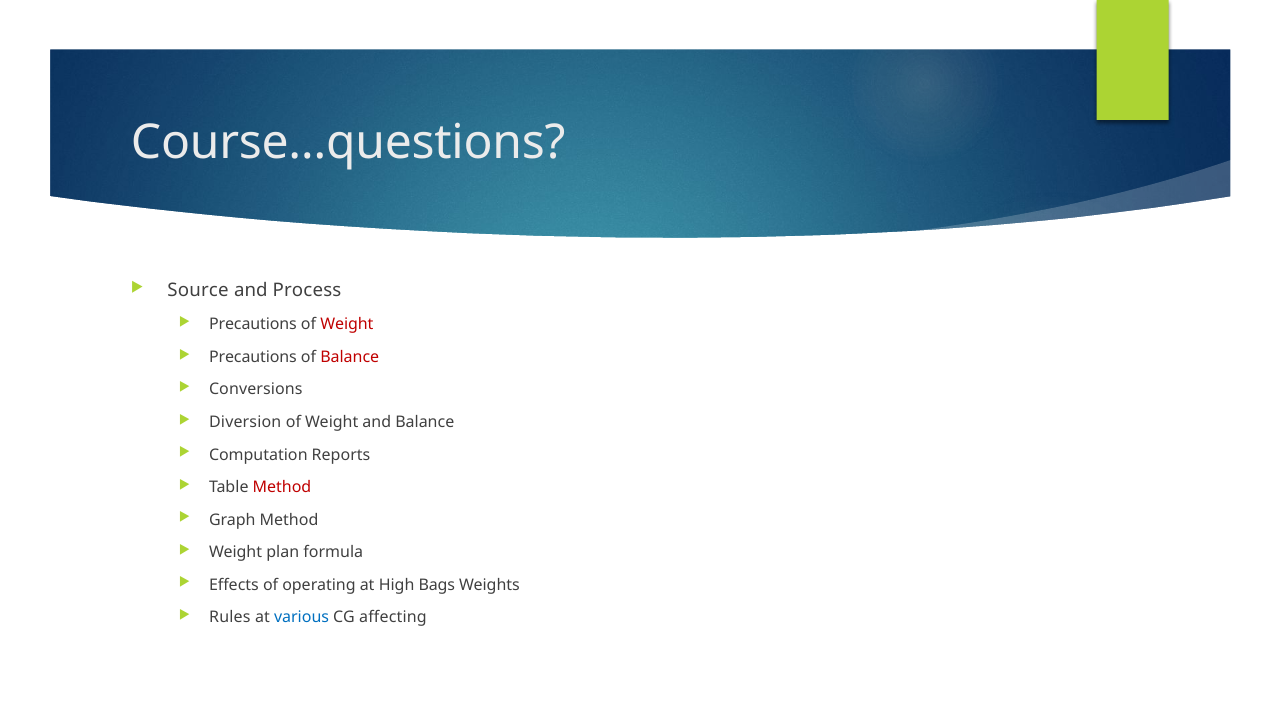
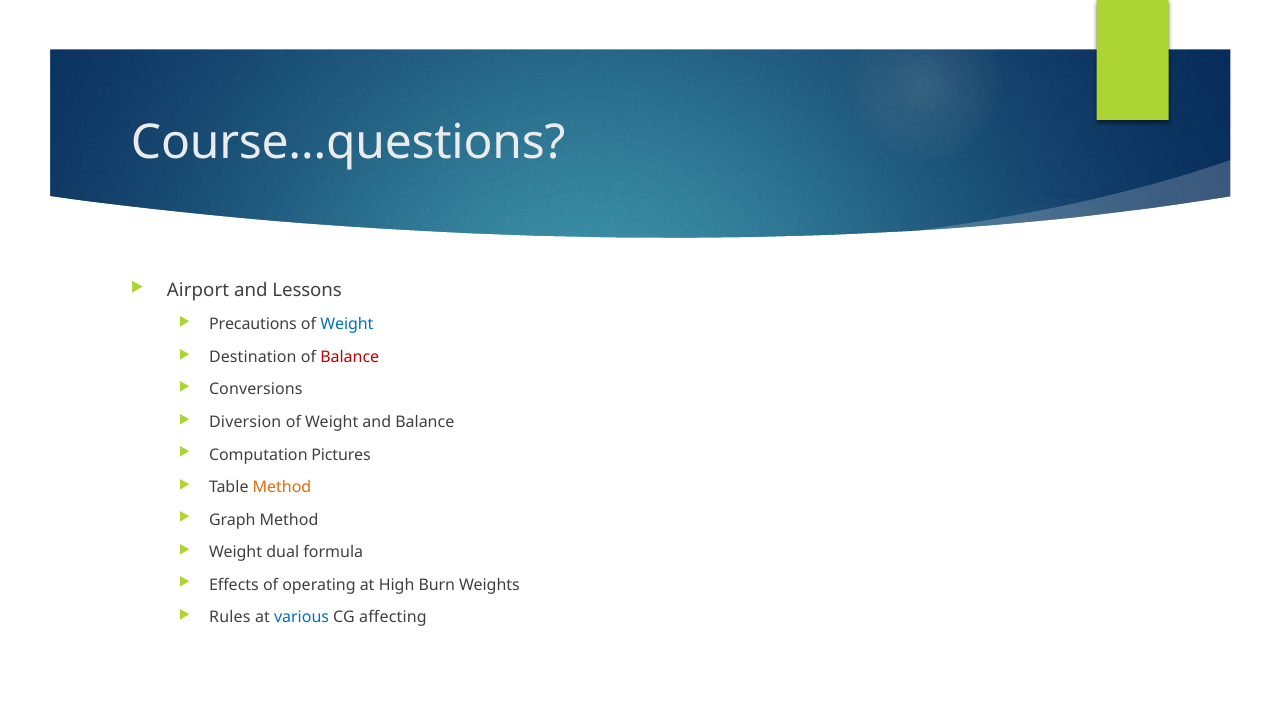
Source: Source -> Airport (198, 291)
Process: Process -> Lessons (307, 291)
Weight colour: red -> blue (347, 325)
Precautions: Precautions -> Destination (253, 357)
Reports: Reports -> Pictures (341, 455)
Method colour: red -> orange (282, 488)
plan: plan -> dual (283, 553)
Bags: Bags -> Burn (437, 585)
